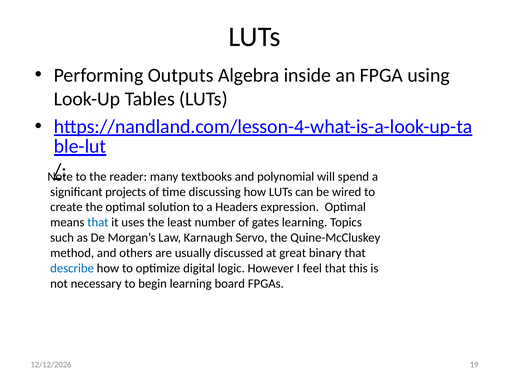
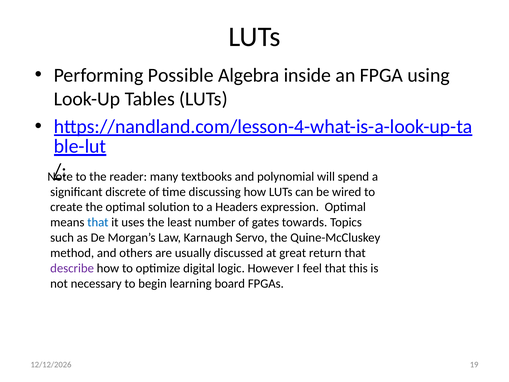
Outputs: Outputs -> Possible (181, 75)
projects: projects -> discrete (126, 192)
gates learning: learning -> towards (305, 222)
binary: binary -> return (325, 253)
describe colour: blue -> purple (72, 268)
